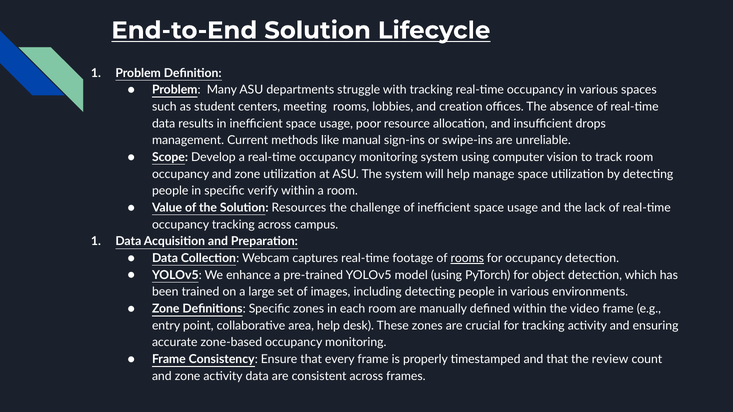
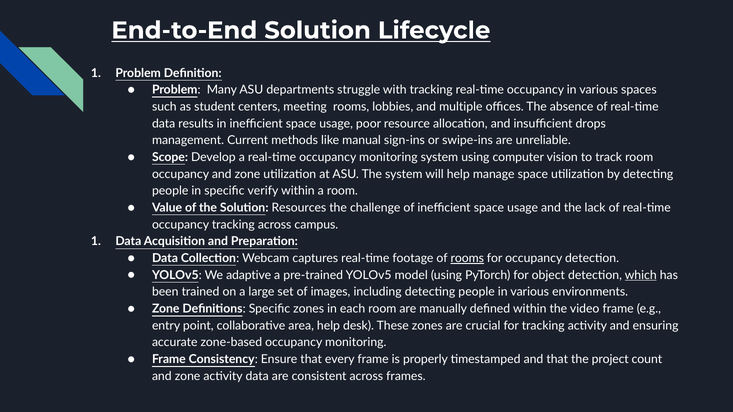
creation: creation -> multiple (461, 107)
enhance: enhance -> adaptive (249, 275)
which underline: none -> present (641, 275)
review: review -> project (610, 360)
